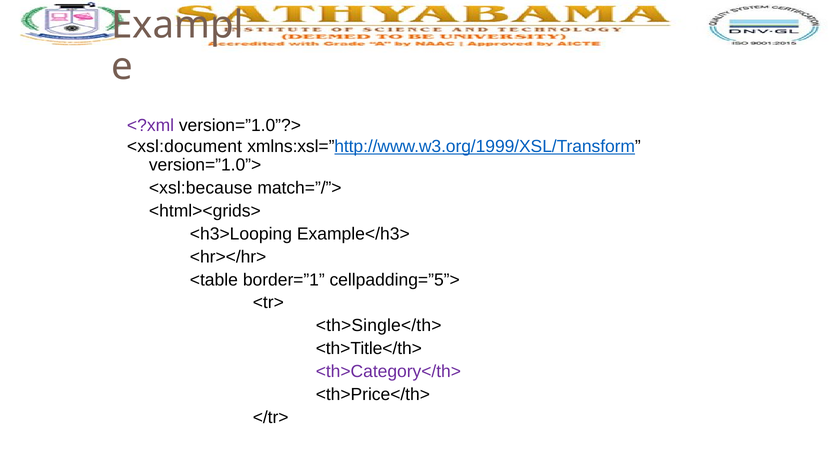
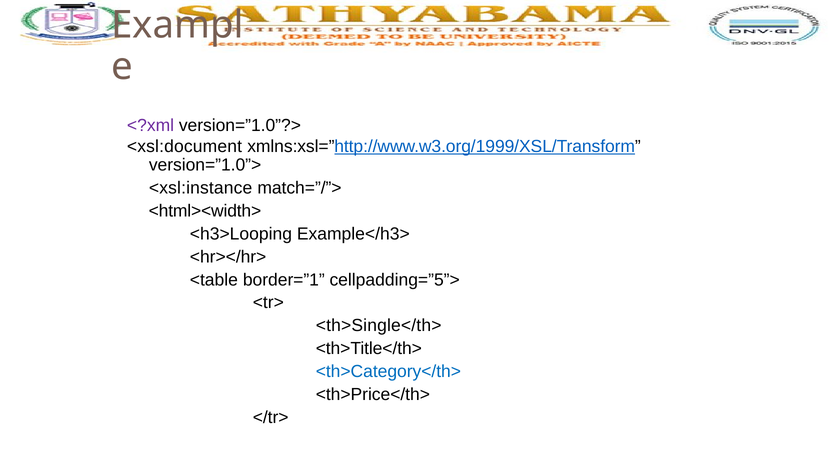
<xsl:because: <xsl:because -> <xsl:instance (201, 188)
<html><grids>: <html><grids> -> <html><width> (205, 211)
<th>Category</th> colour: purple -> blue (388, 371)
